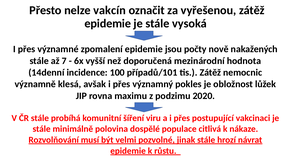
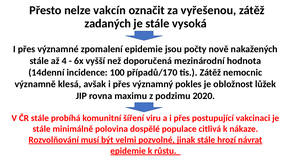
epidemie: epidemie -> zadaných (108, 24)
7: 7 -> 4 (64, 61)
případů/101: případů/101 -> případů/170 (152, 73)
